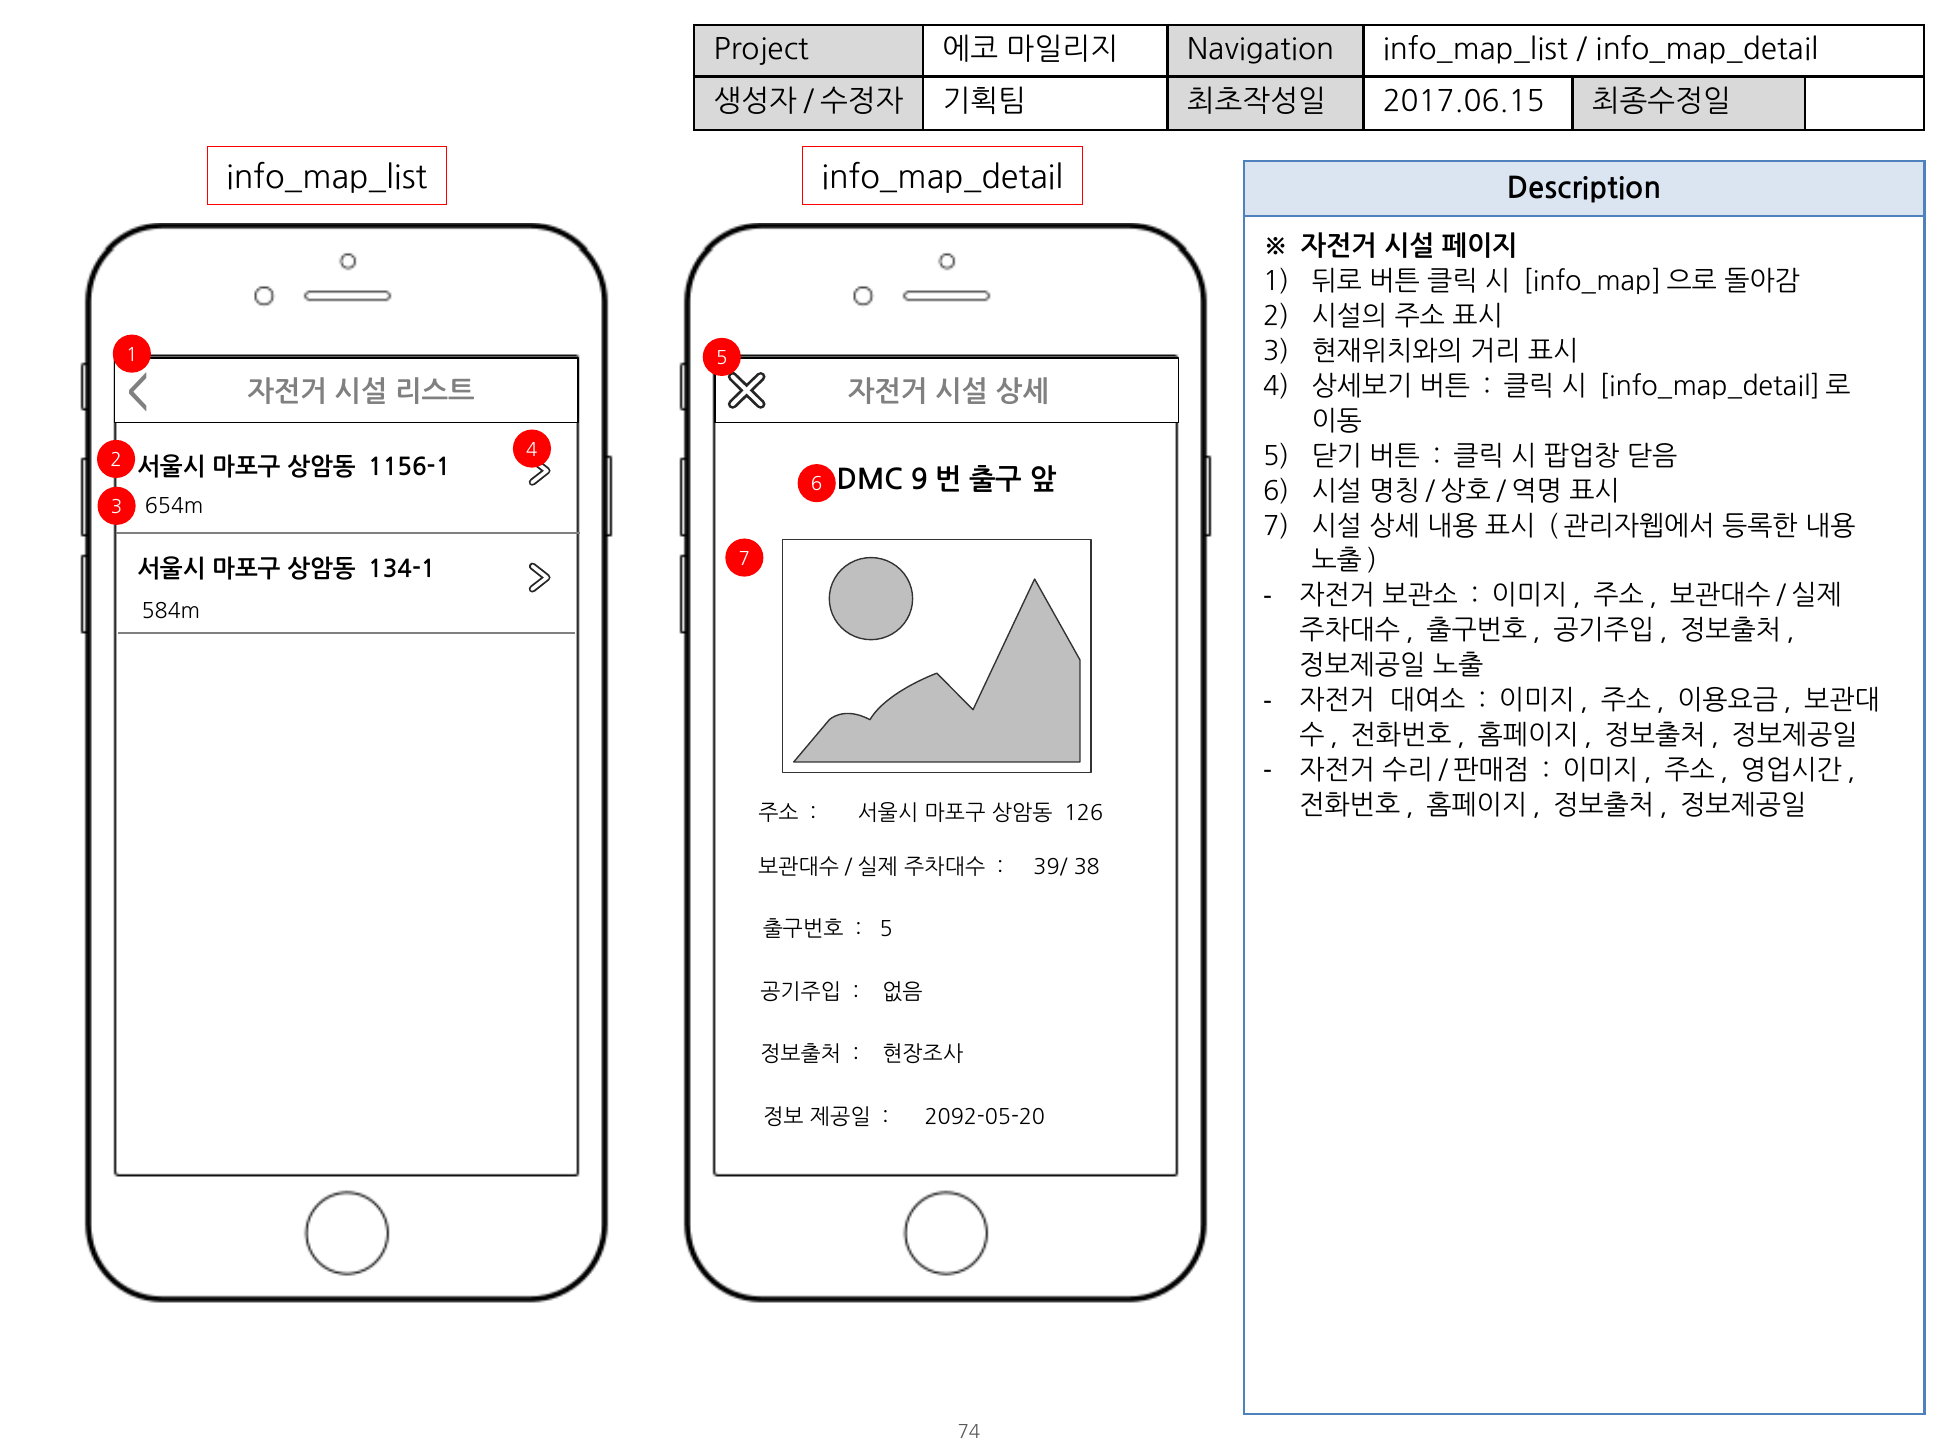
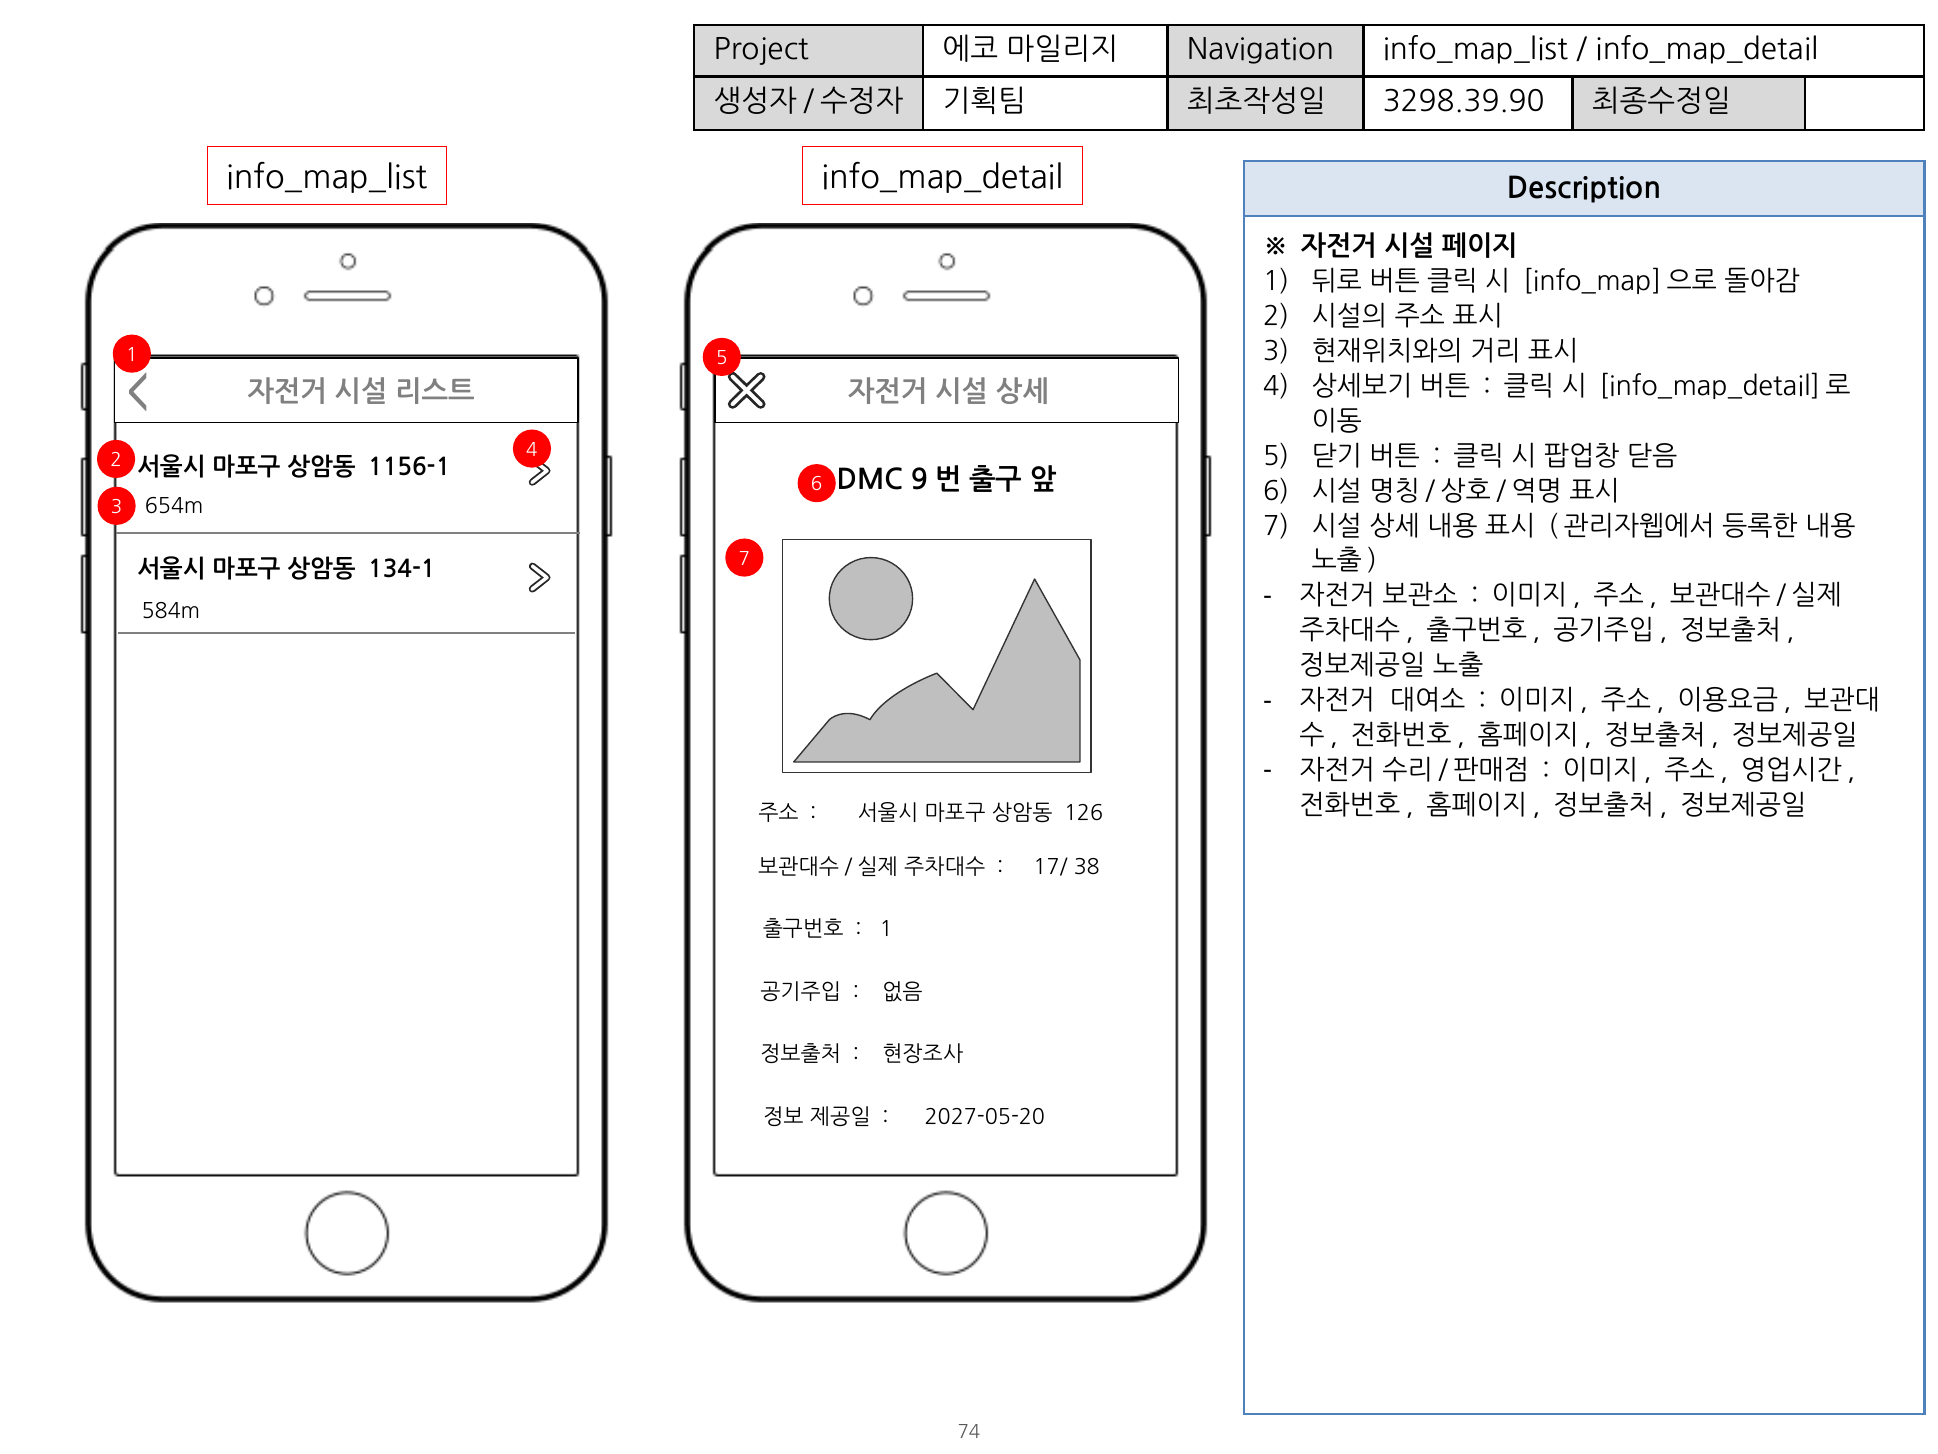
2017.06.15: 2017.06.15 -> 3298.39.90 (1464, 102)
39/: 39/ -> 17/ (1051, 867)
5: 5 -> 1 (886, 929)
2092-05-20: 2092-05-20 -> 2027-05-20 (985, 1117)
